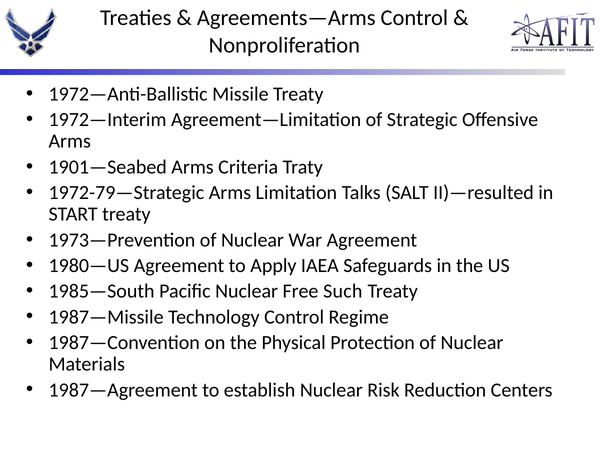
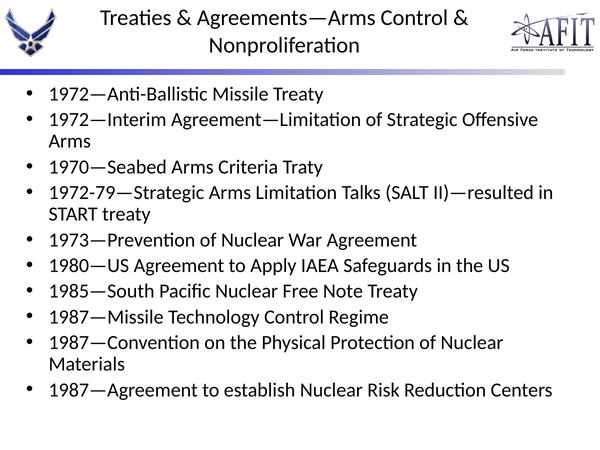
1901—Seabed: 1901—Seabed -> 1970—Seabed (108, 167)
Such: Such -> Note (343, 291)
